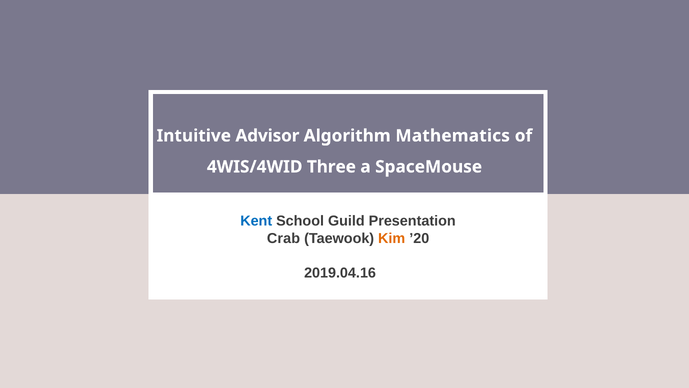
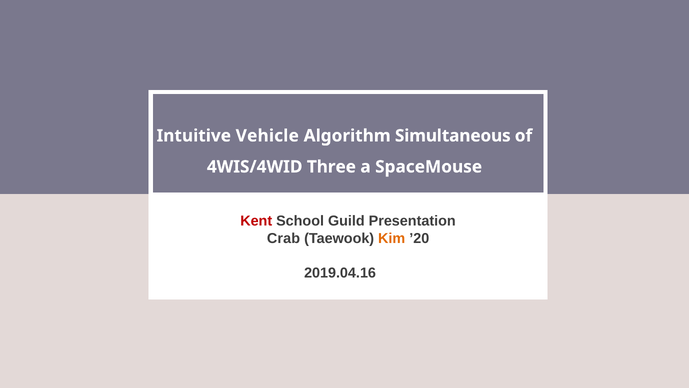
Advisor: Advisor -> Vehicle (267, 136)
Mathematics: Mathematics -> Simultaneous (453, 136)
Kent colour: blue -> red (256, 221)
